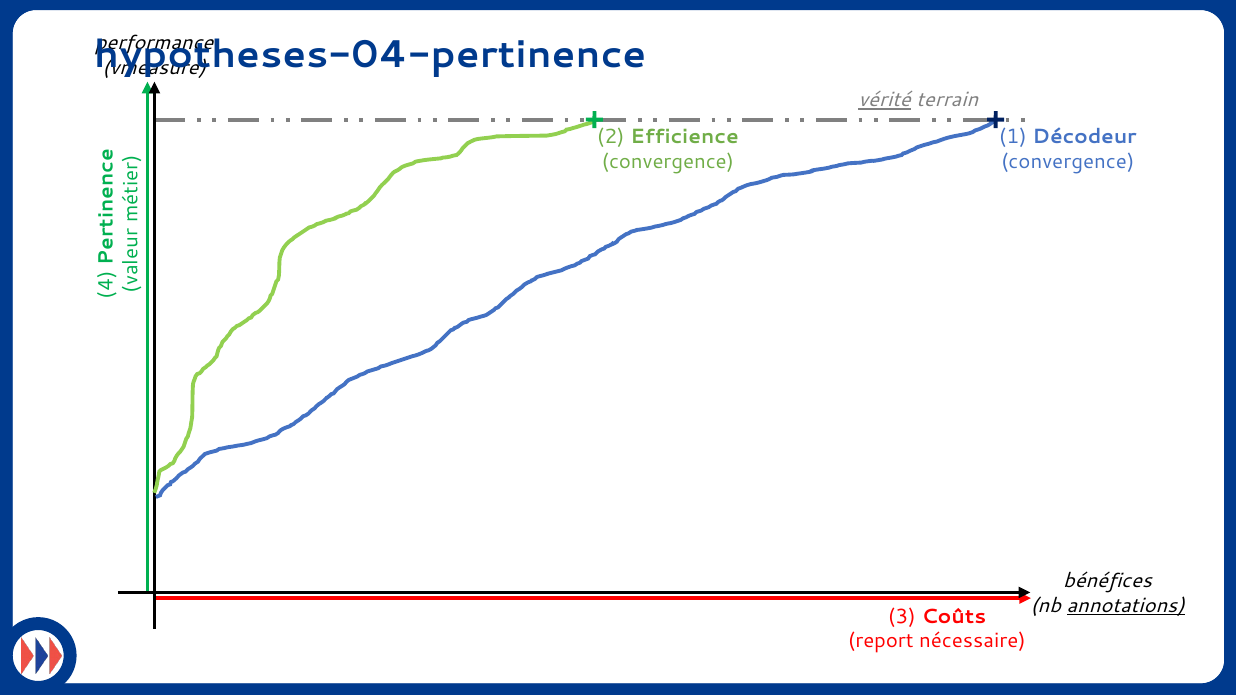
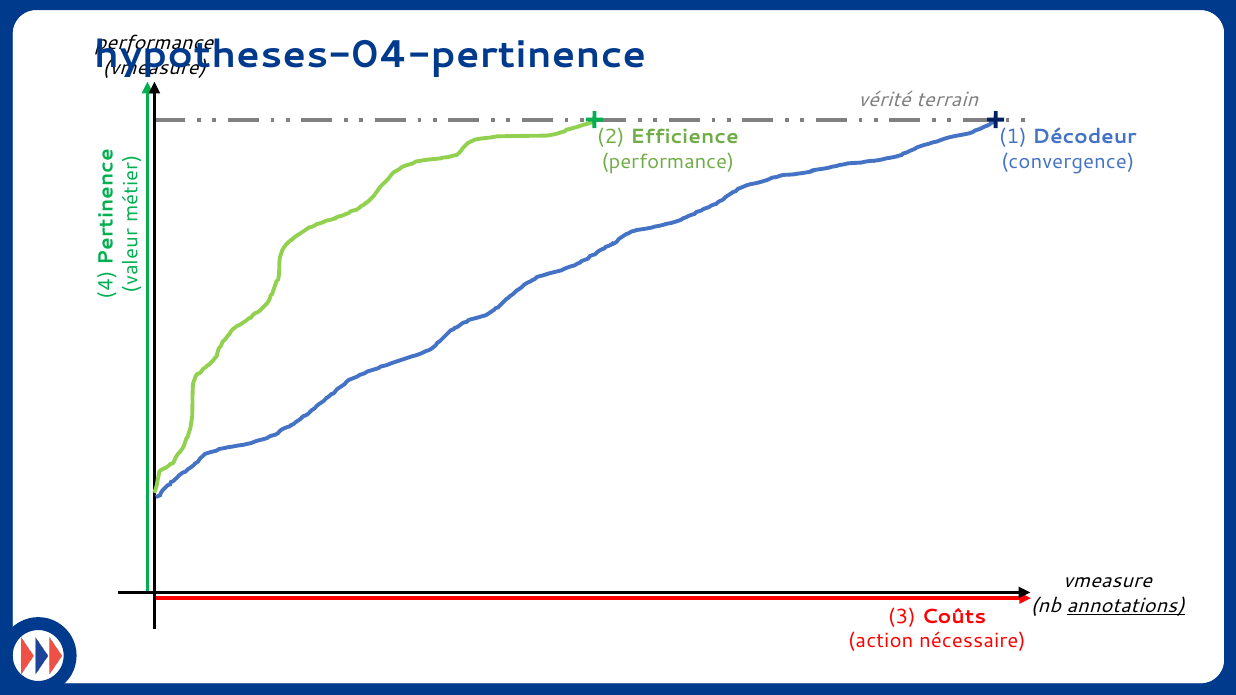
vérité underline: present -> none (885, 100)
convergence: convergence -> performance (668, 162)
bénéfices: bénéfices -> vmeasure (1108, 581)
report: report -> action (881, 641)
